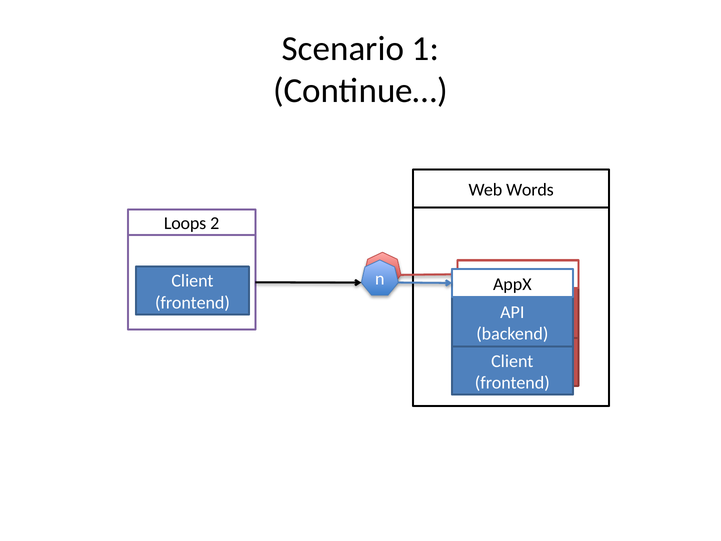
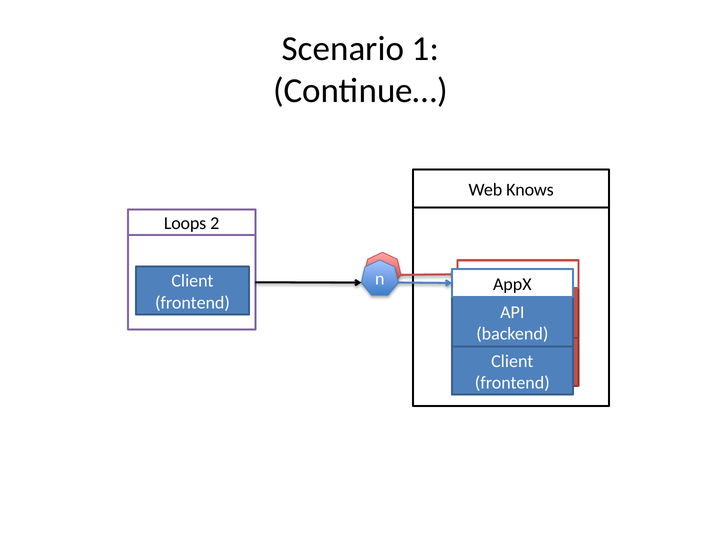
Words: Words -> Knows (530, 190)
